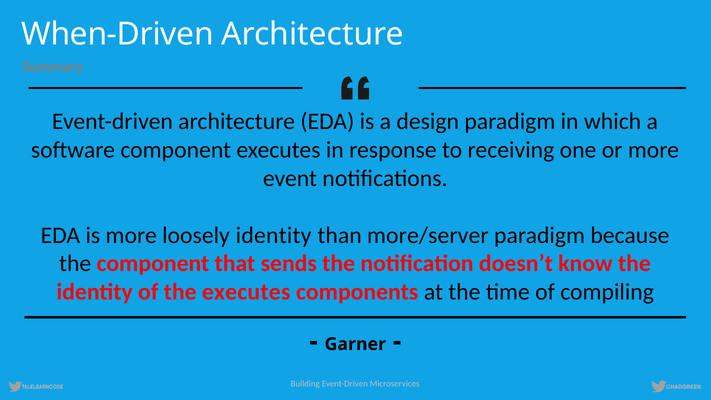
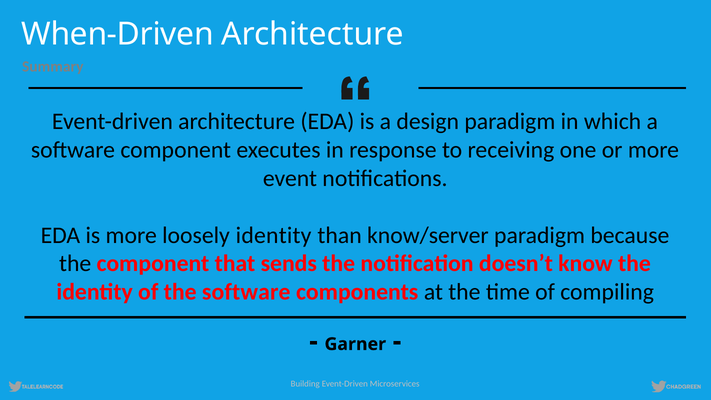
more/server: more/server -> know/server (428, 235)
the executes: executes -> software (246, 292)
